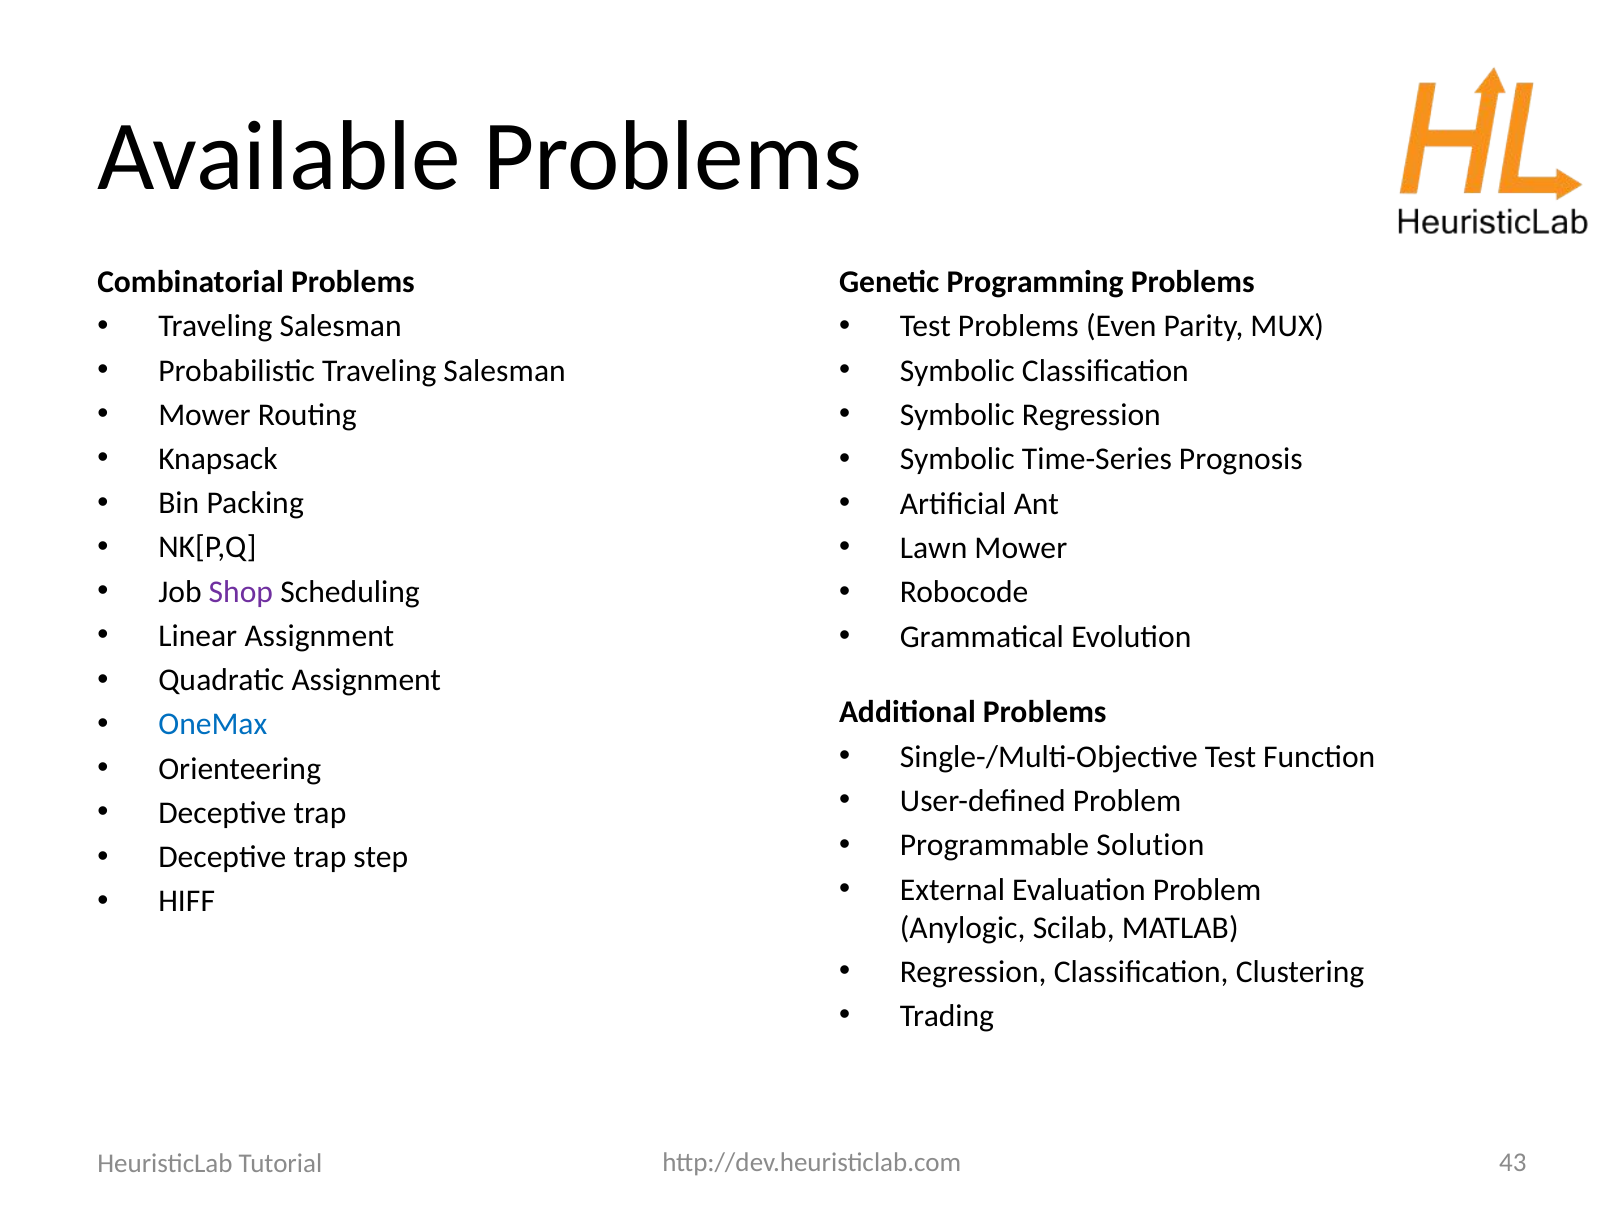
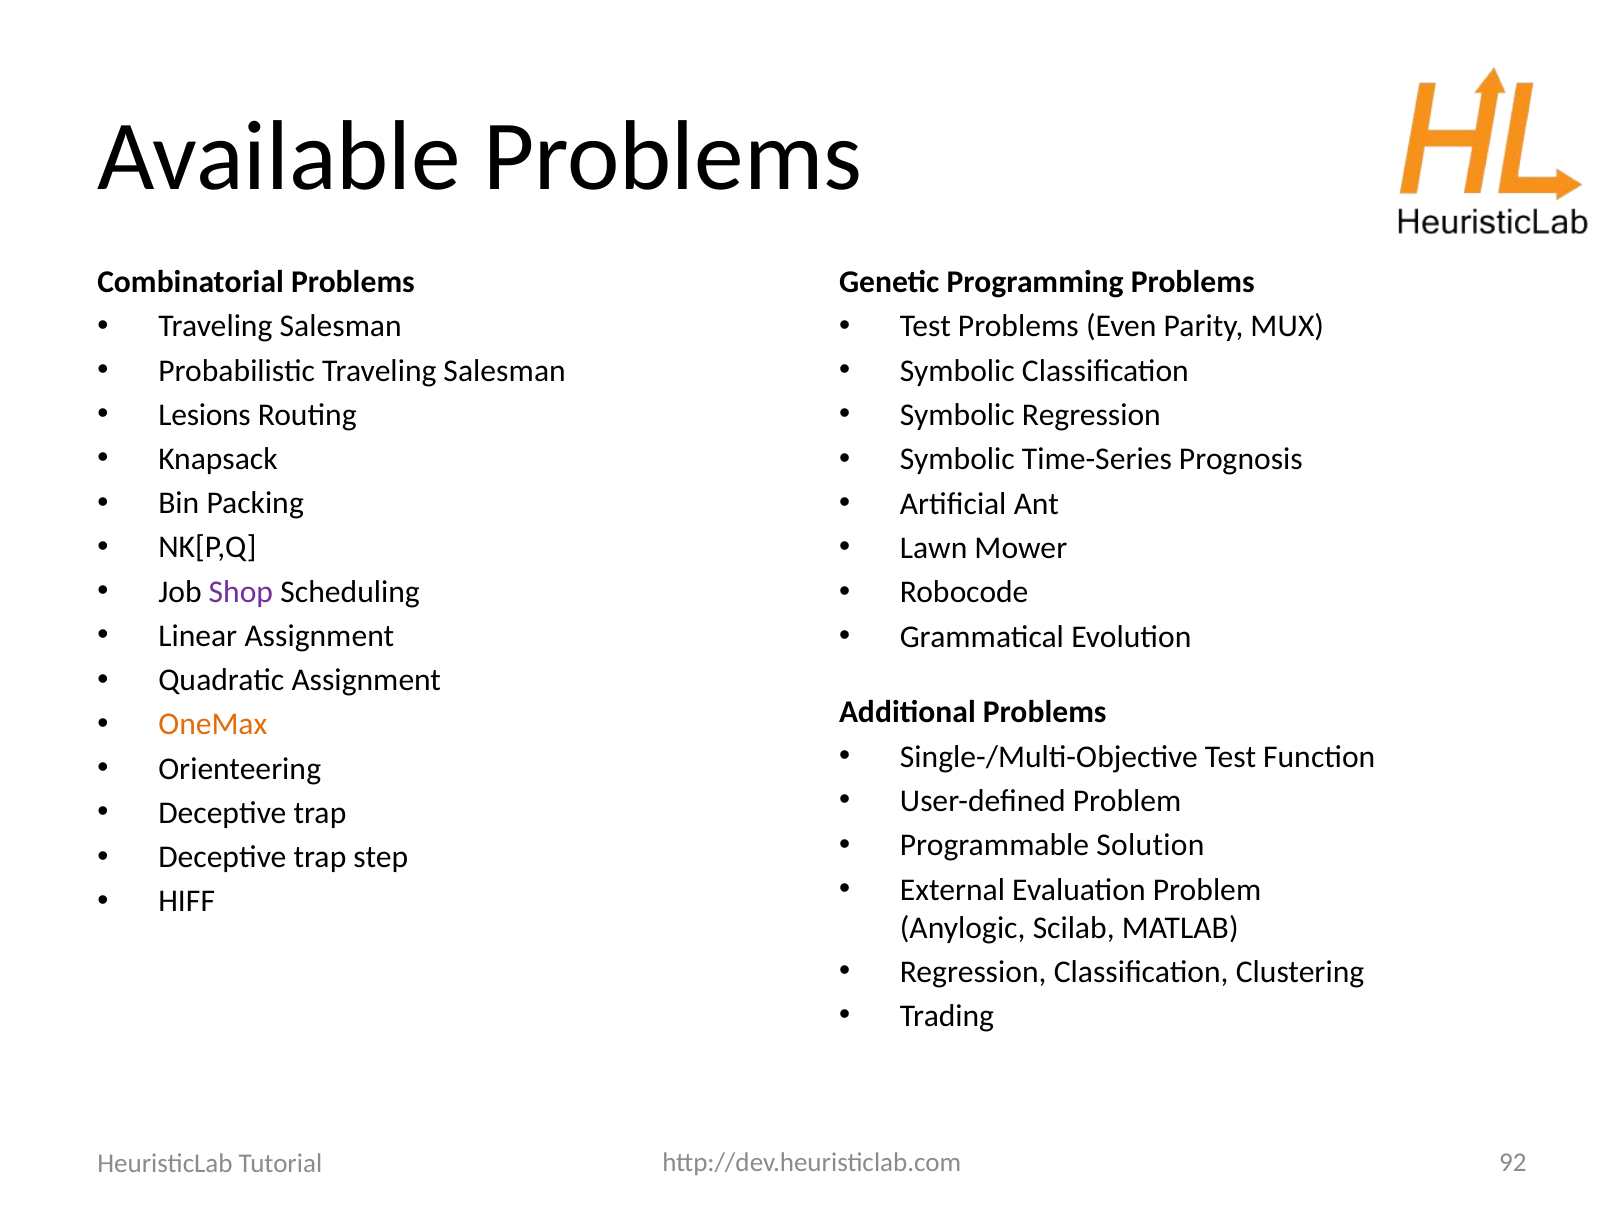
Mower: Mower -> Lesions (205, 415)
OneMax colour: blue -> orange (213, 725)
43: 43 -> 92 (1513, 1163)
